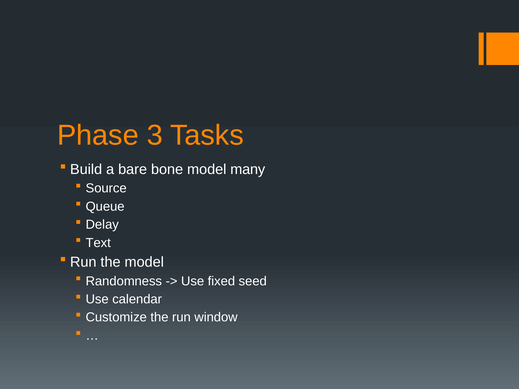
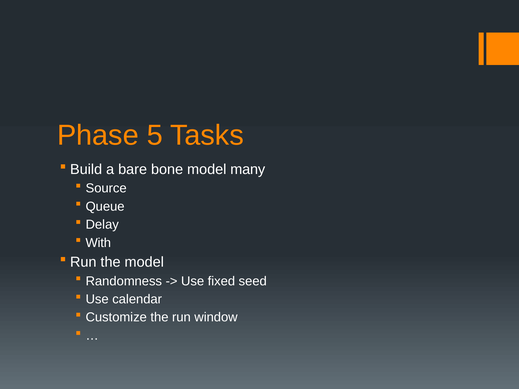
3: 3 -> 5 (155, 135)
Text: Text -> With (98, 243)
